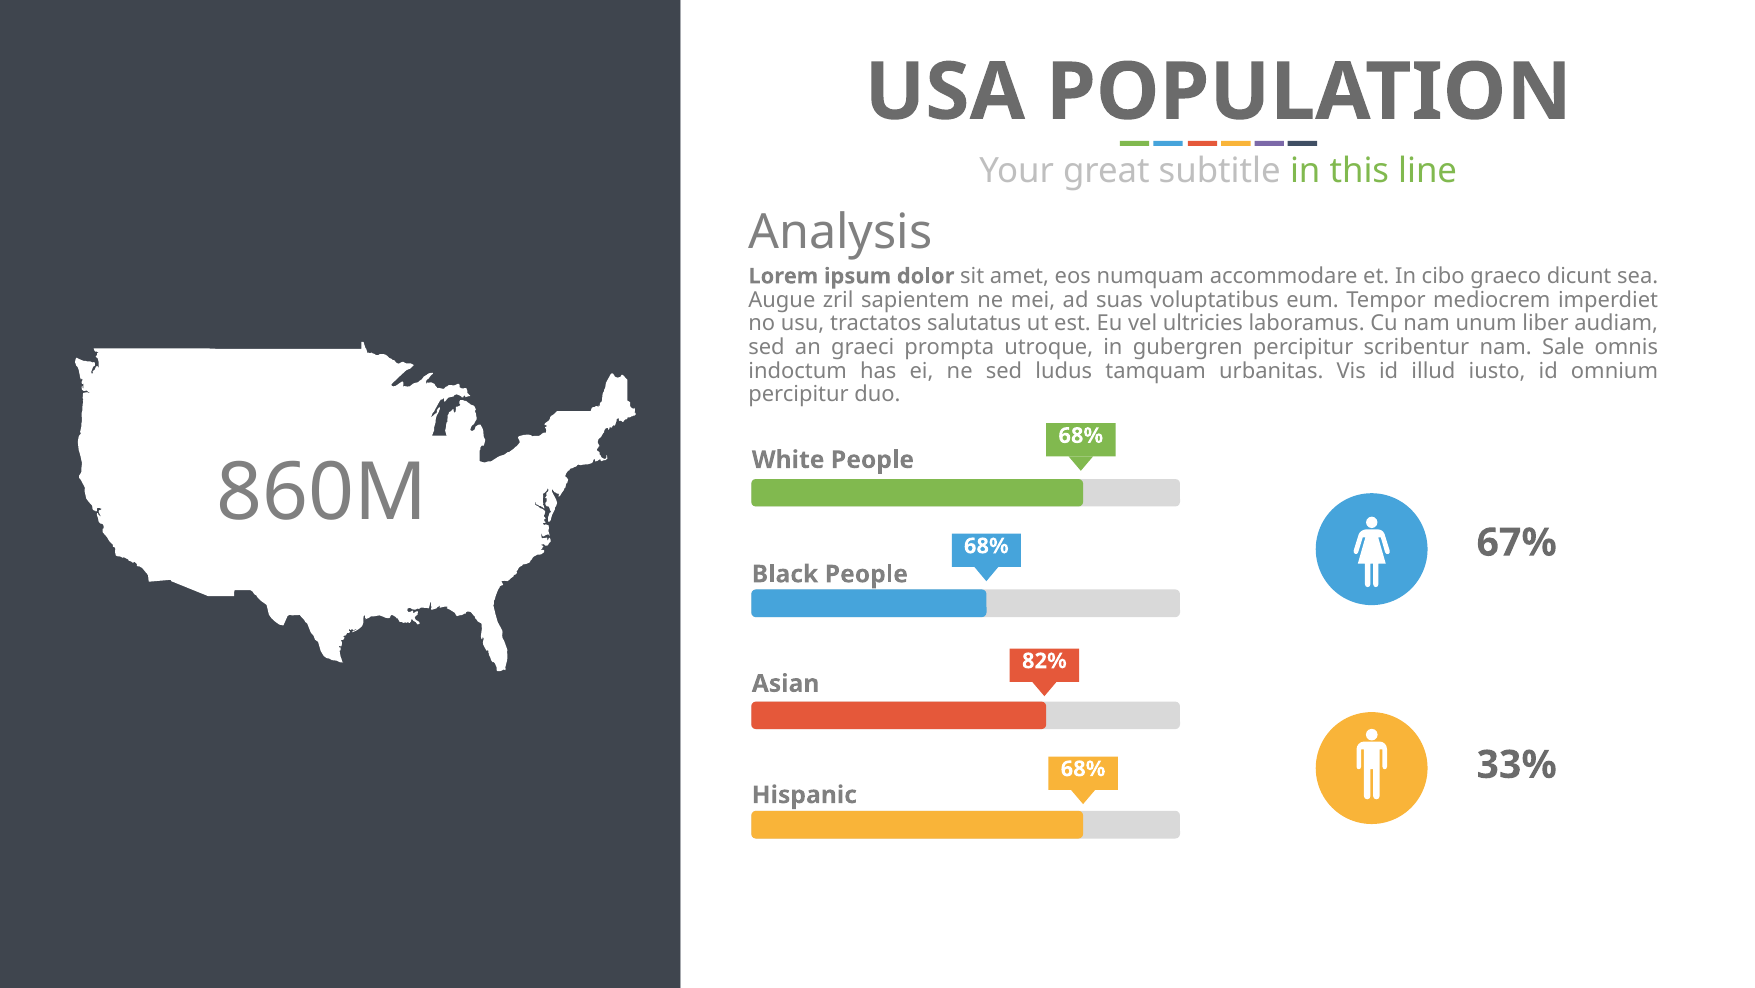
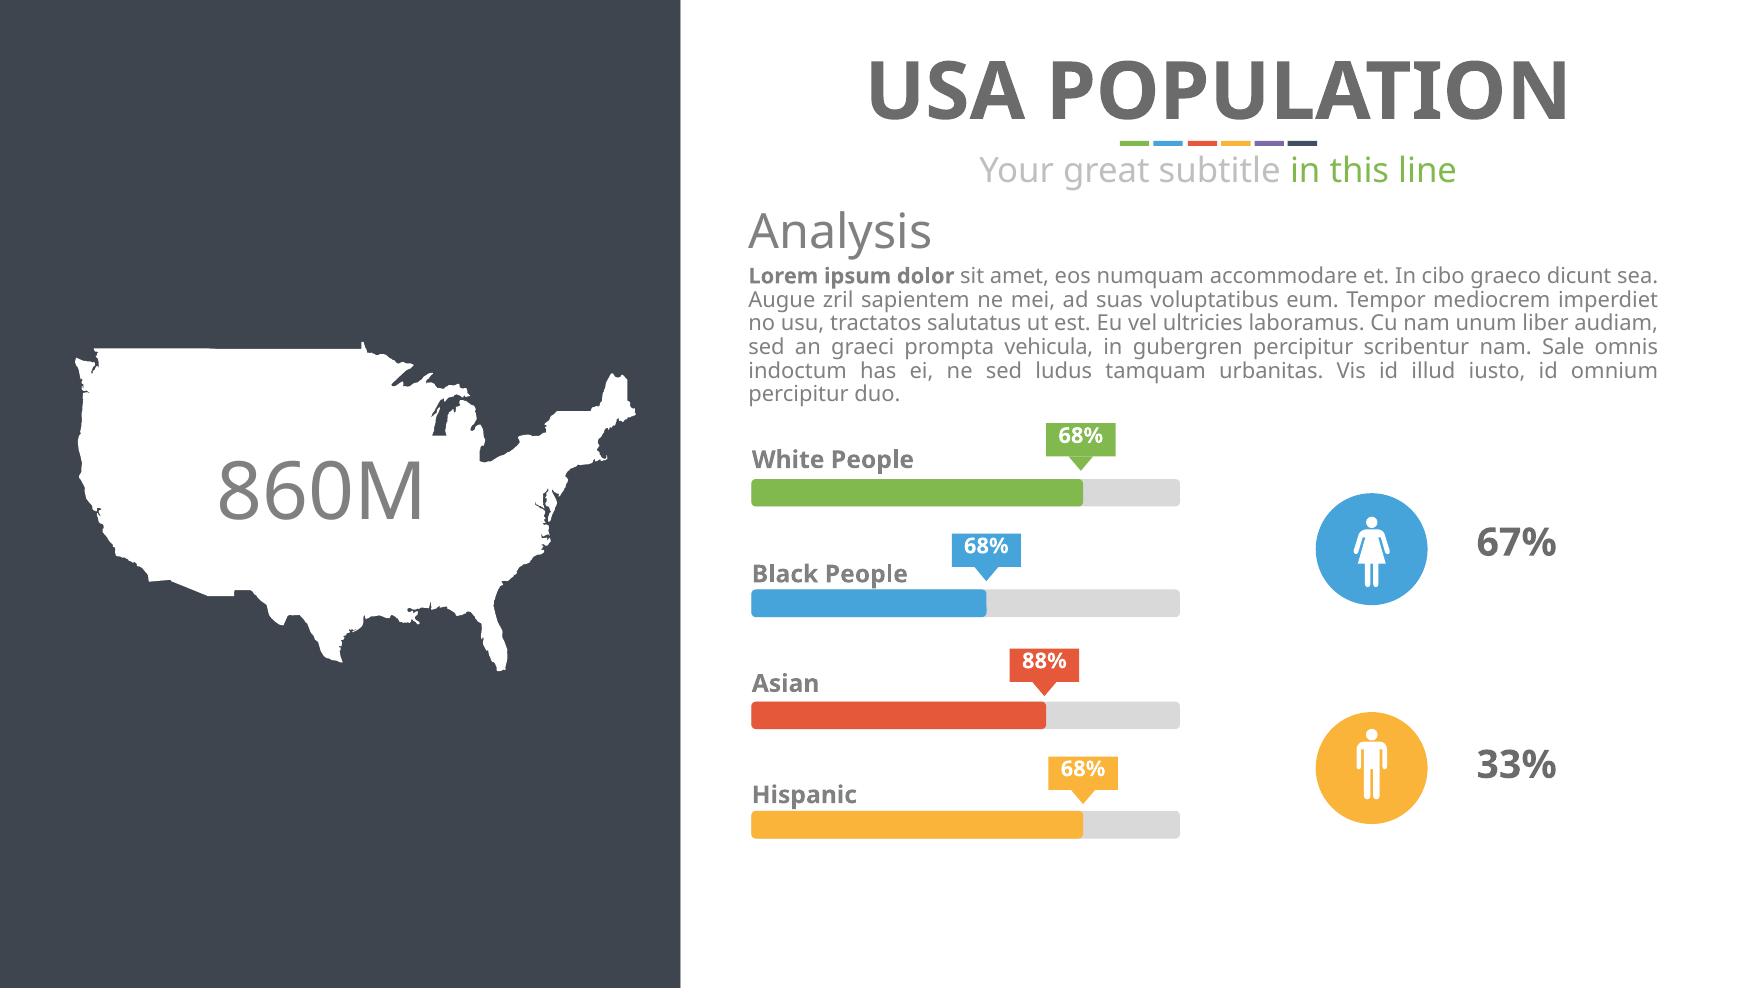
utroque: utroque -> vehicula (1049, 347)
82%: 82% -> 88% (1044, 661)
